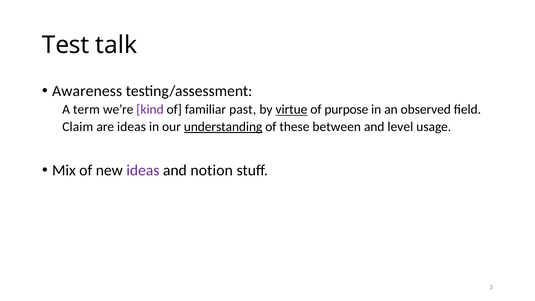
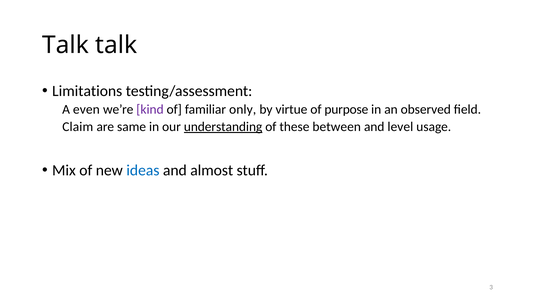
Test: Test -> Talk (66, 45)
Awareness: Awareness -> Limitations (87, 91)
term: term -> even (86, 110)
past: past -> only (243, 110)
virtue underline: present -> none (291, 110)
are ideas: ideas -> same (132, 127)
ideas colour: purple -> blue (143, 170)
notion: notion -> almost (212, 170)
